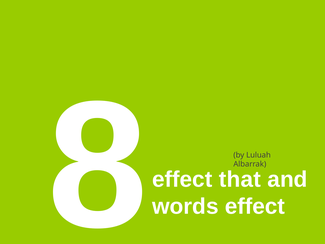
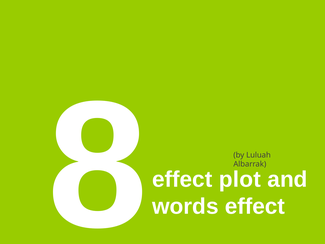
that: that -> plot (240, 179)
